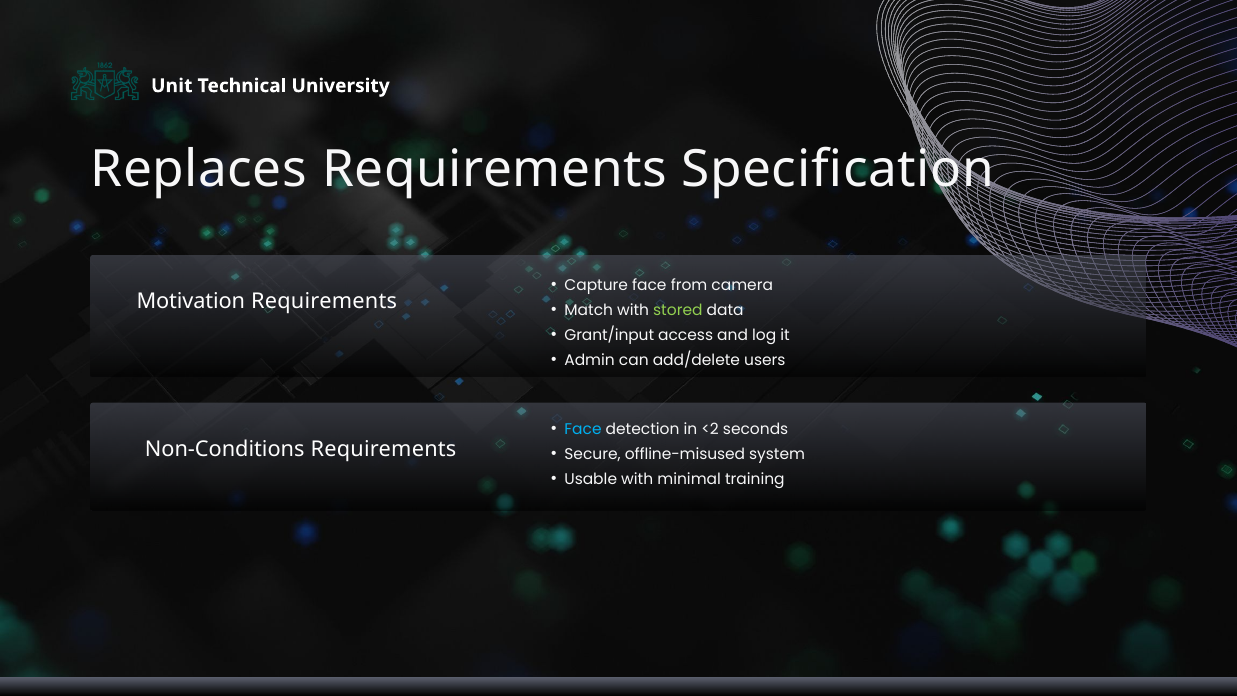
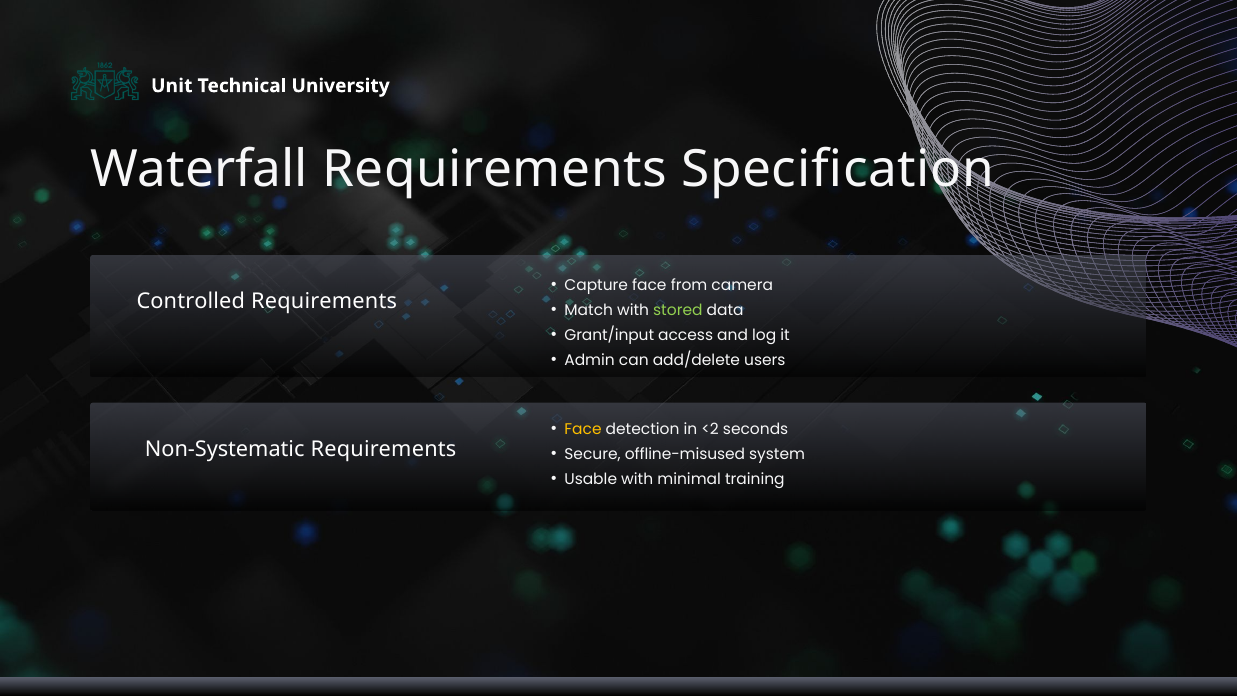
Replaces: Replaces -> Waterfall (199, 170)
Motivation: Motivation -> Controlled (191, 301)
Face colour: light blue -> yellow (583, 429)
Non-Conditions: Non-Conditions -> Non-Systematic (225, 449)
